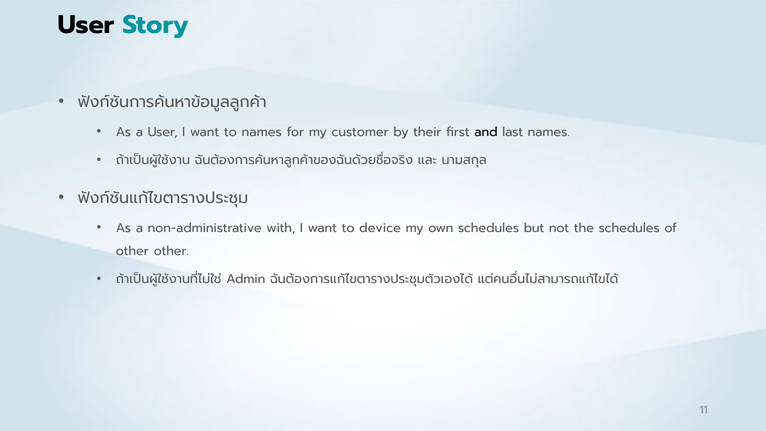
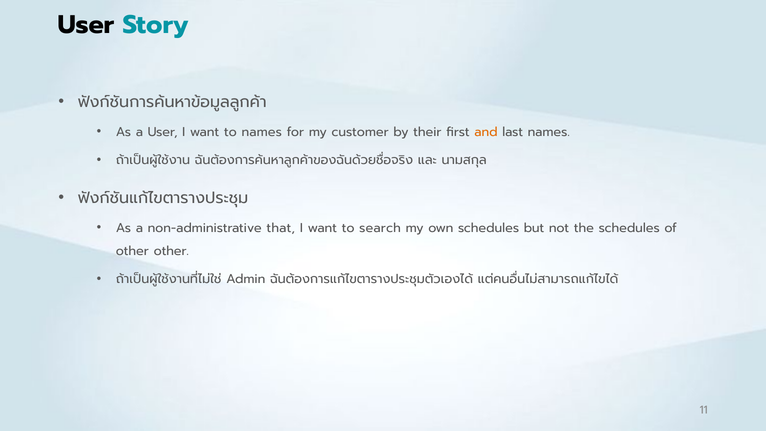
and colour: black -> orange (486, 132)
with: with -> that (281, 228)
device: device -> search (380, 228)
